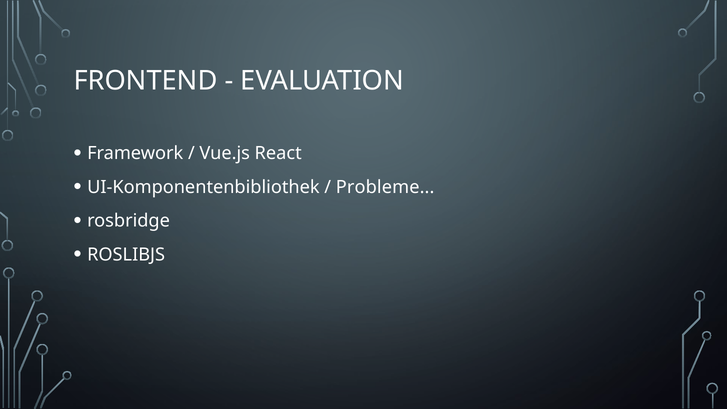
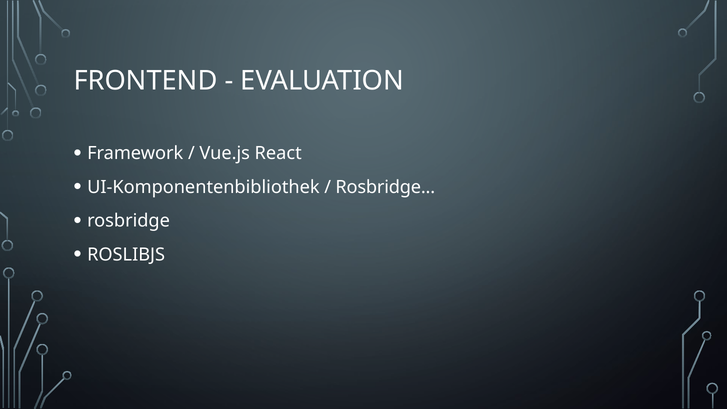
Probleme: Probleme -> Rosbridge (385, 187)
